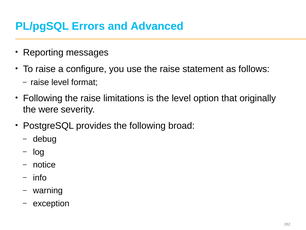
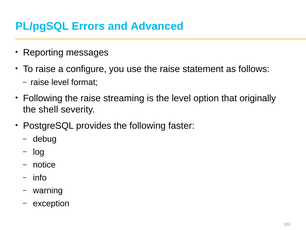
limitations: limitations -> streaming (124, 98)
were: were -> shell (48, 109)
broad: broad -> faster (181, 125)
